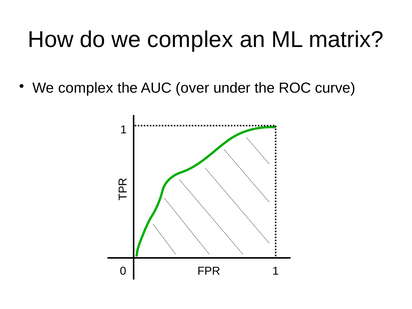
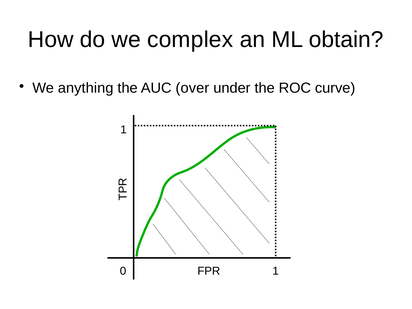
matrix: matrix -> obtain (346, 40)
complex: complex -> anything (86, 88)
